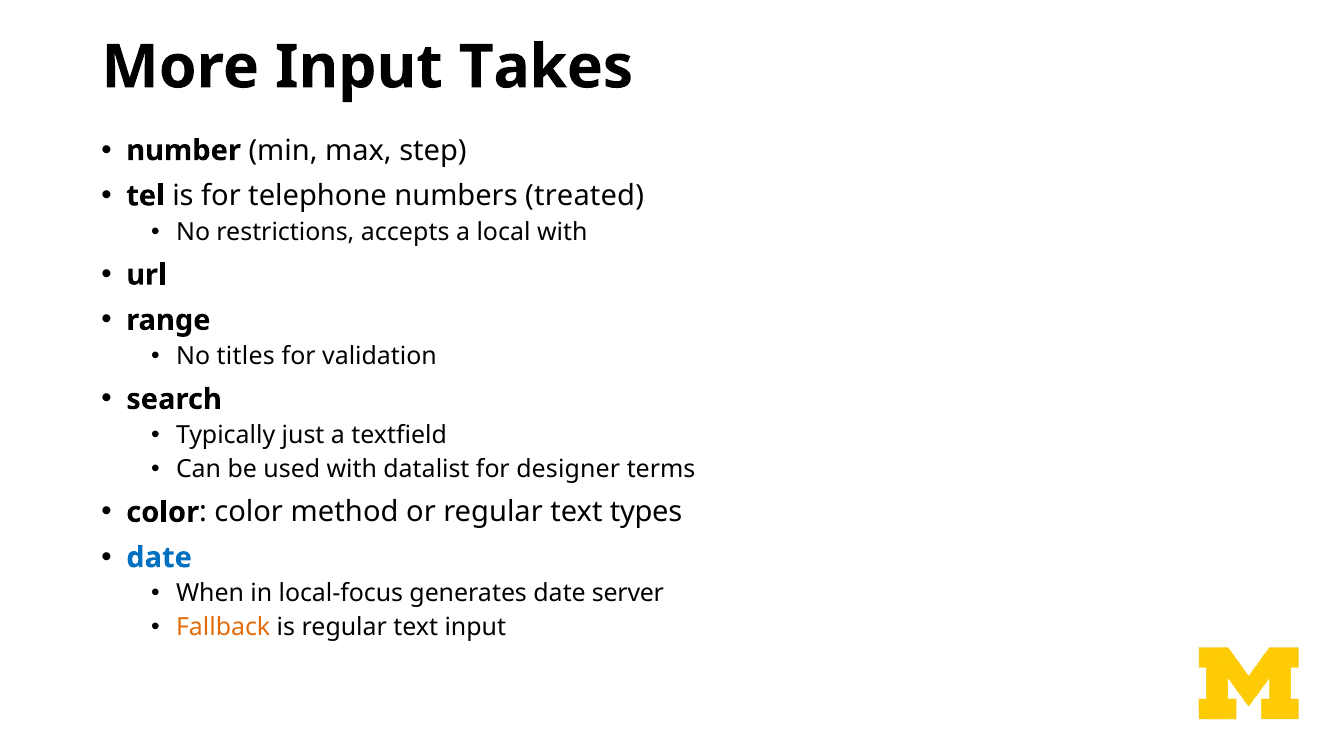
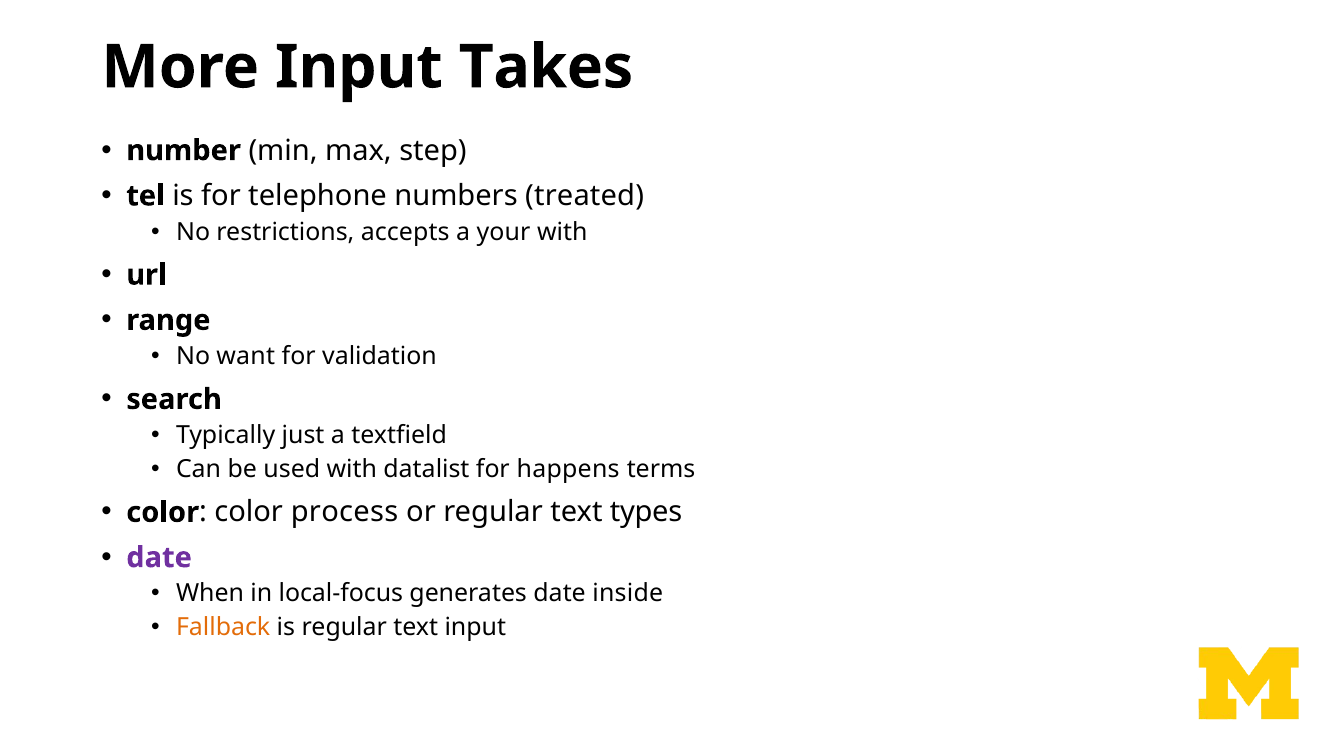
local: local -> your (503, 232)
titles: titles -> want (246, 356)
designer: designer -> happens (568, 469)
method: method -> process (345, 512)
date colour: blue -> purple (159, 557)
server: server -> inside (628, 593)
